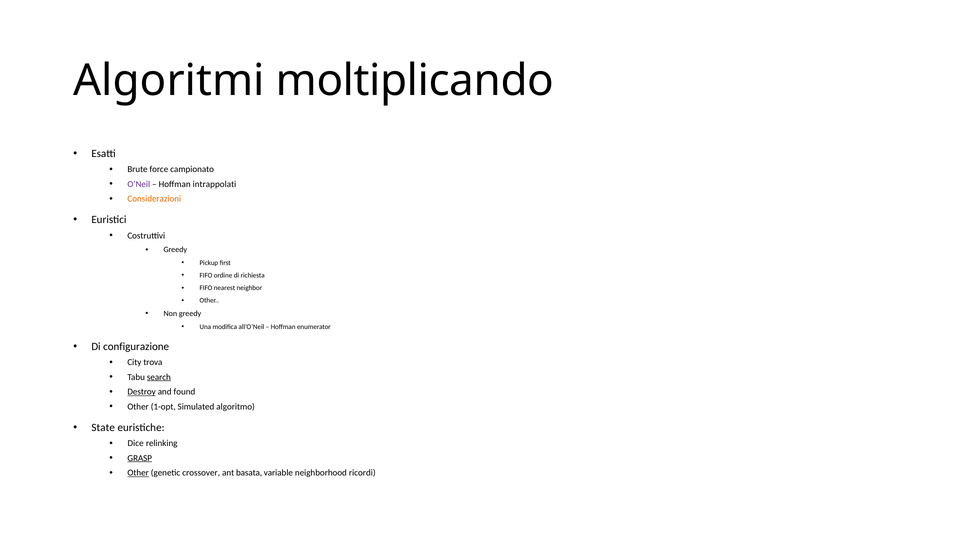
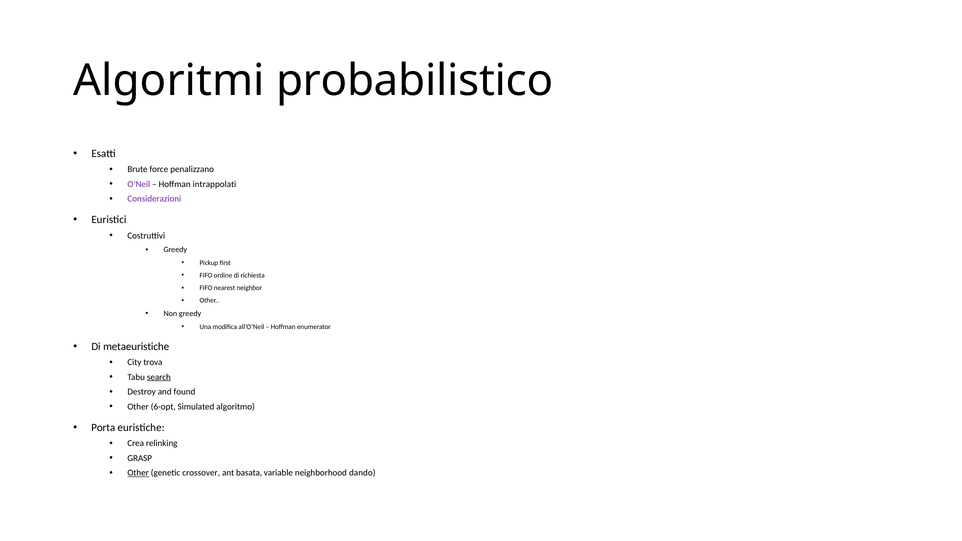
moltiplicando: moltiplicando -> probabilistico (415, 81)
campionato: campionato -> penalizzano (192, 169)
Considerazioni colour: orange -> purple (154, 199)
configurazione: configurazione -> metaeuristiche (136, 347)
Destroy underline: present -> none (142, 392)
1-opt: 1-opt -> 6-opt (163, 407)
State: State -> Porta (103, 428)
Dice: Dice -> Crea (136, 443)
GRASP underline: present -> none (140, 458)
ricordi: ricordi -> dando (362, 473)
